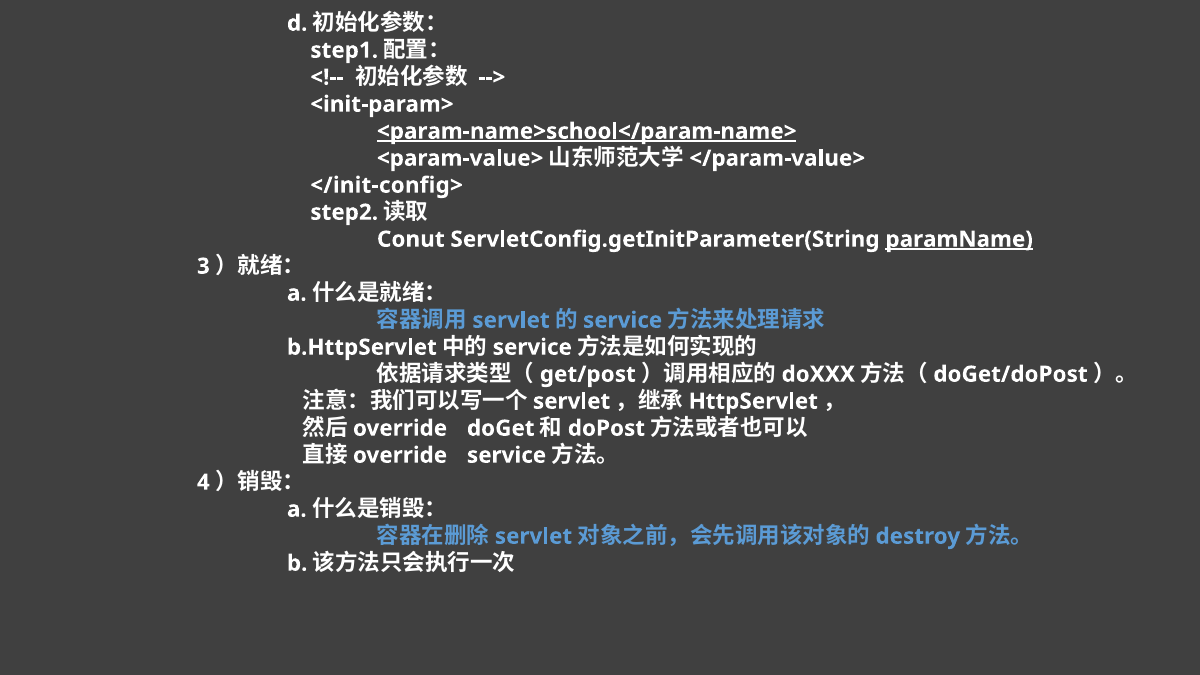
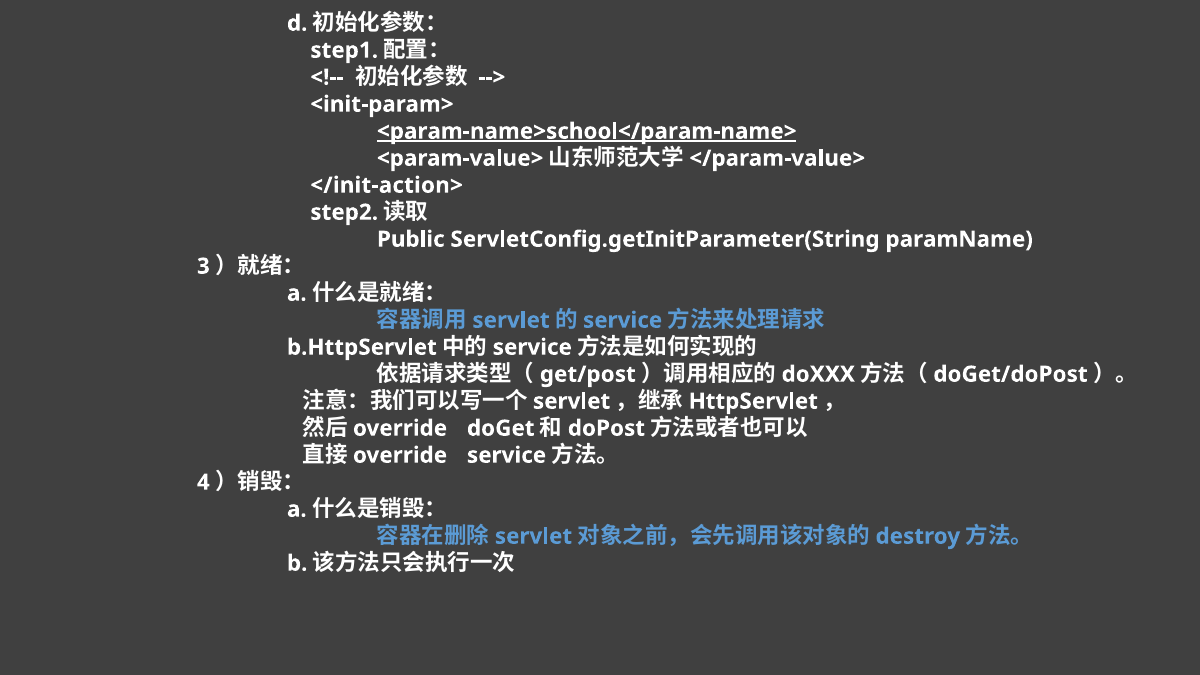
</init-config>: </init-config> -> </init-action> (387, 185)
Conut: Conut -> Public (411, 239)
paramName underline: present -> none (959, 239)
